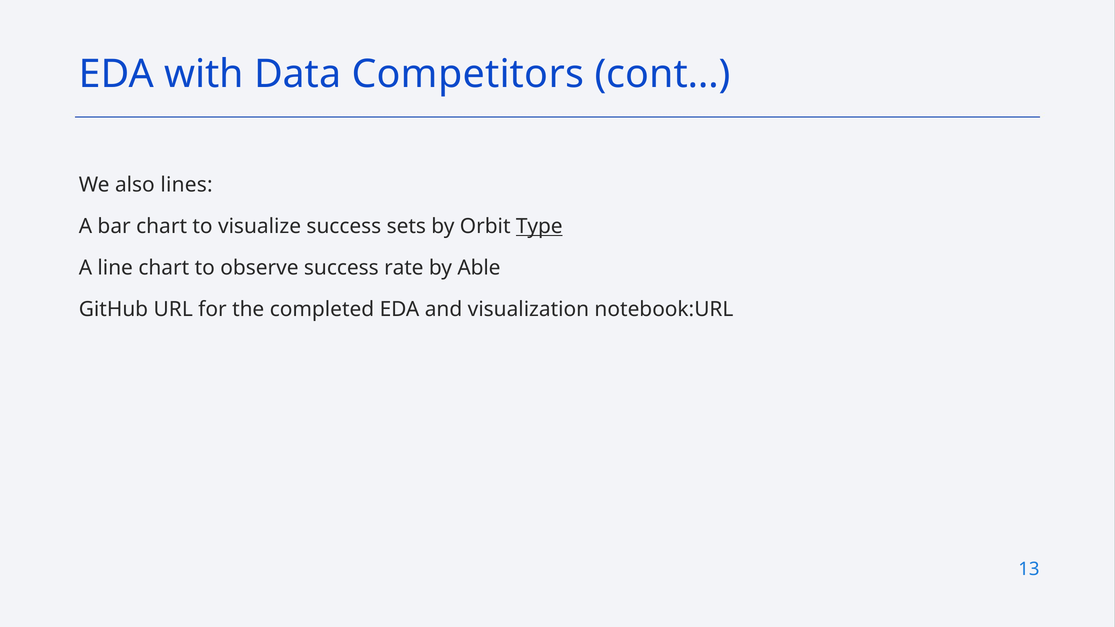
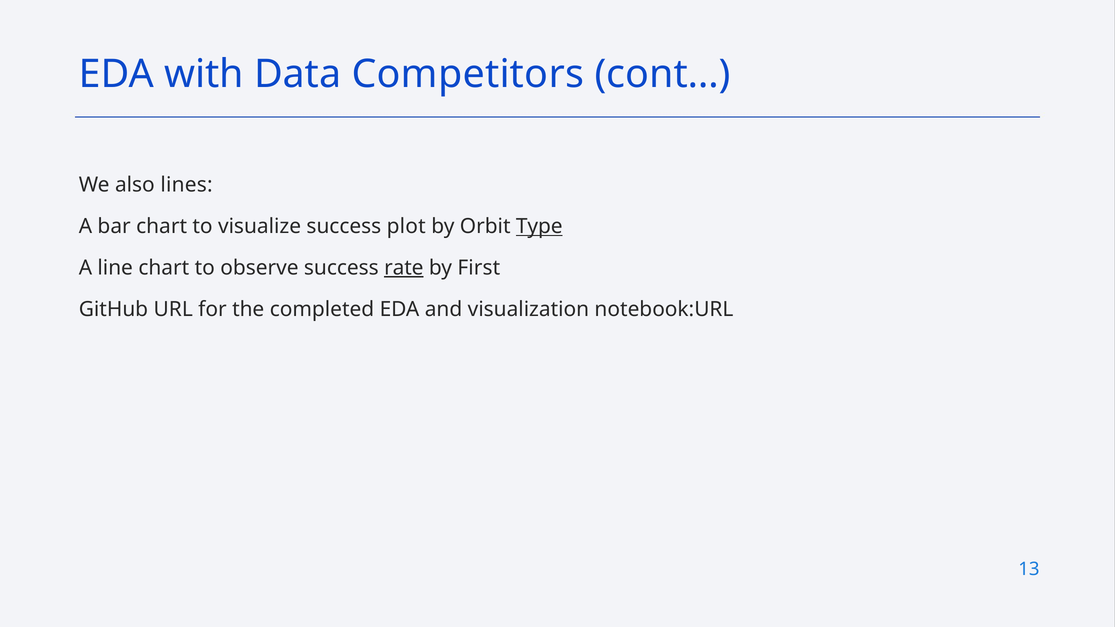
sets: sets -> plot (406, 226)
rate underline: none -> present (404, 268)
Able: Able -> First (479, 268)
